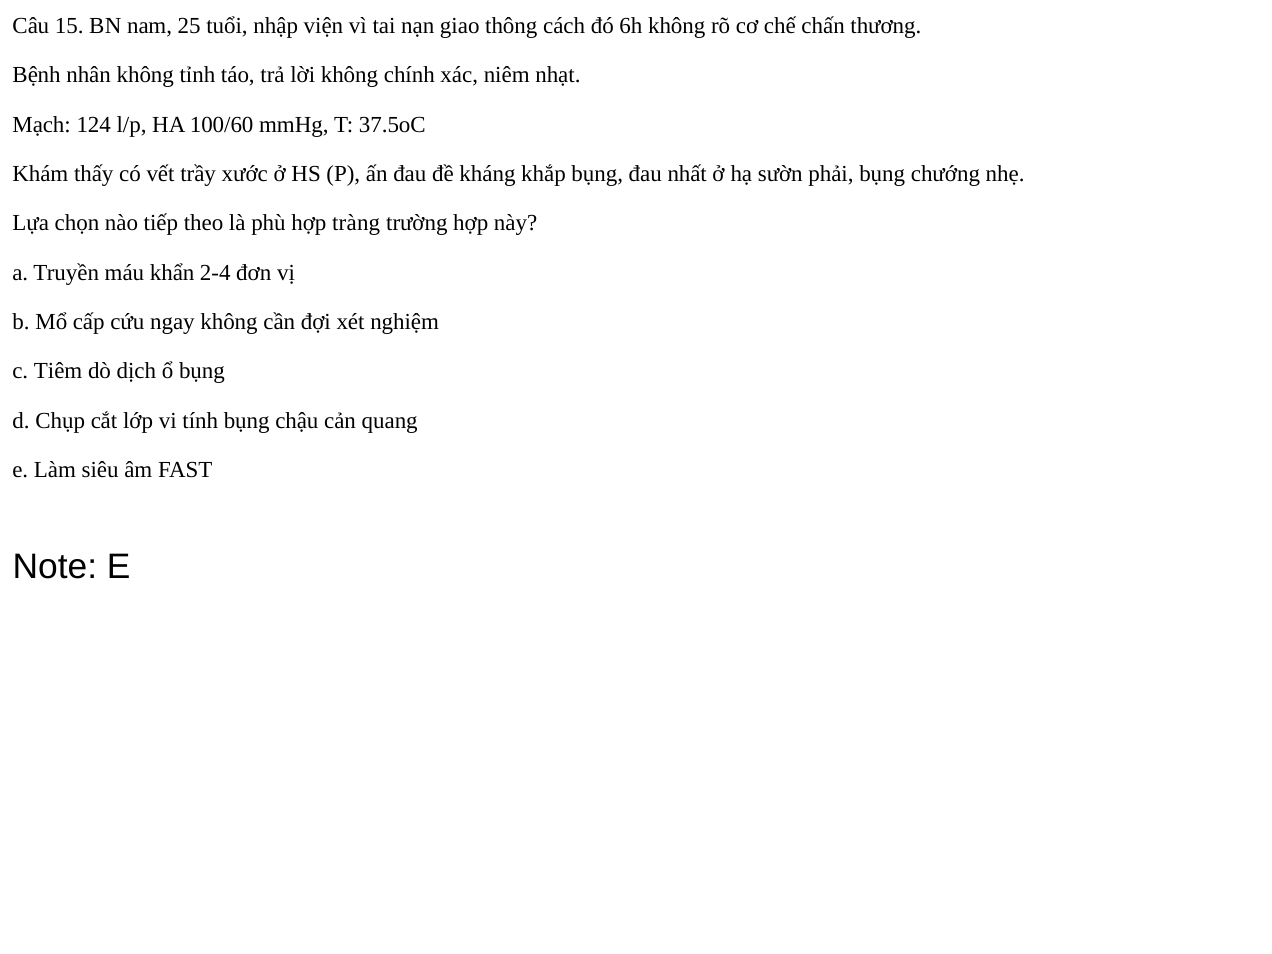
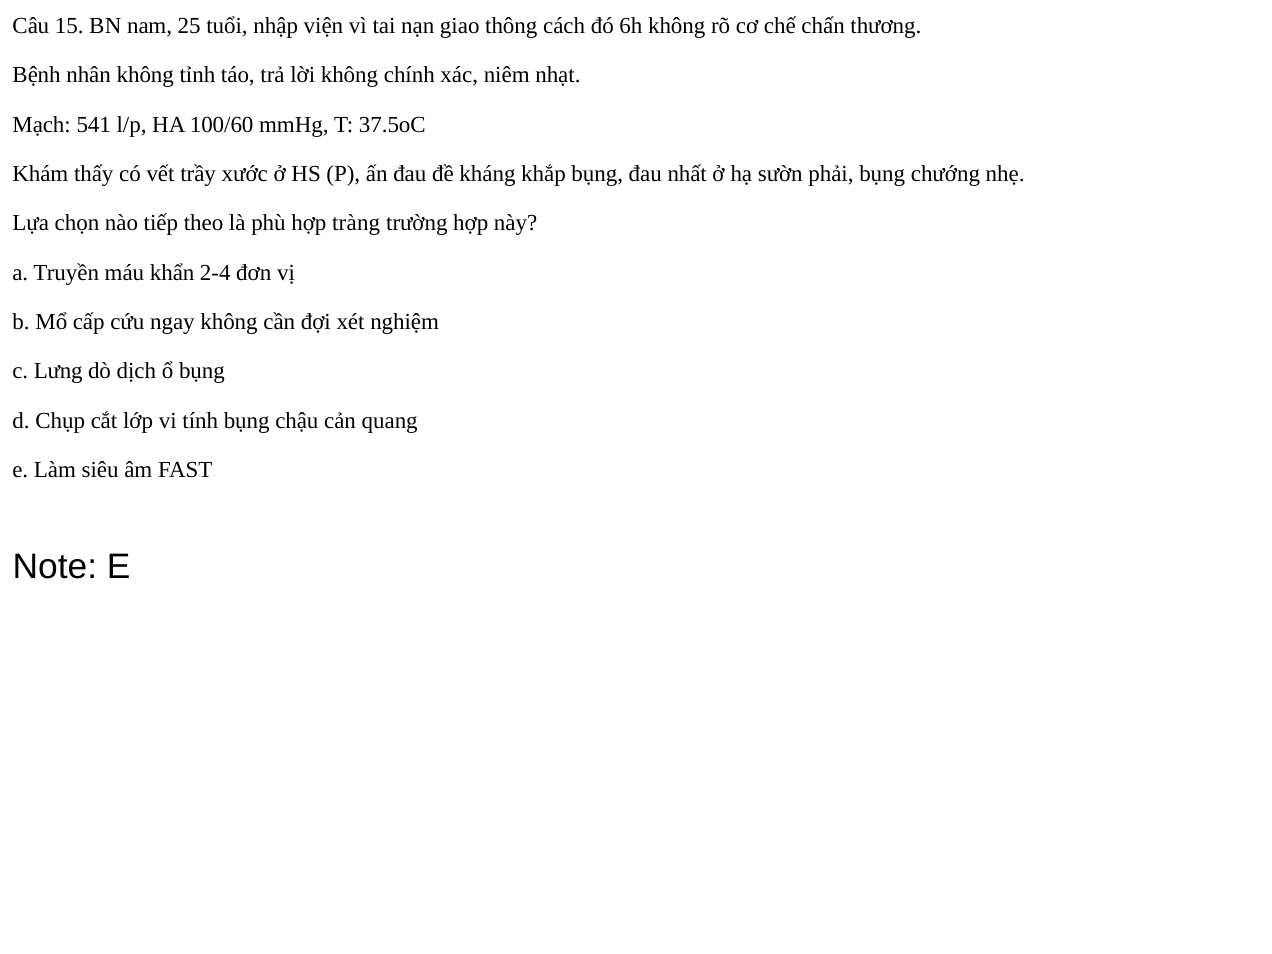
124: 124 -> 541 (94, 125)
Tiêm: Tiêm -> Lưng (58, 371)
